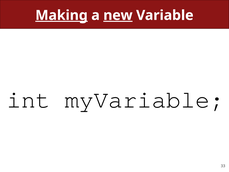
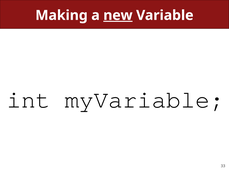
Making underline: present -> none (61, 15)
